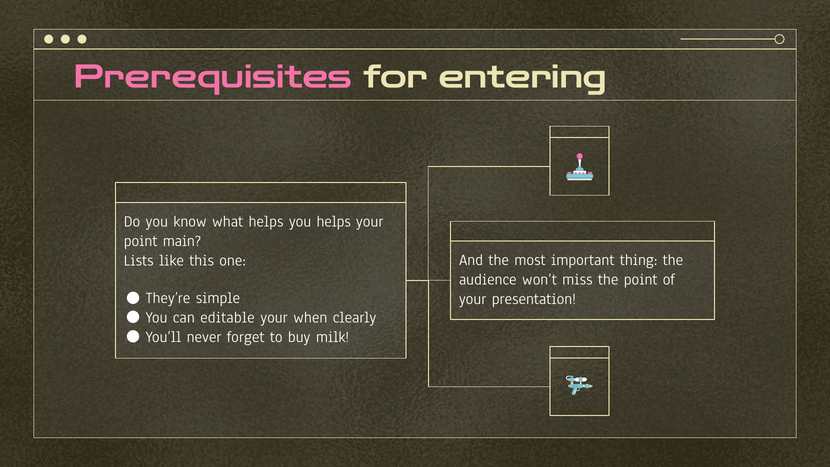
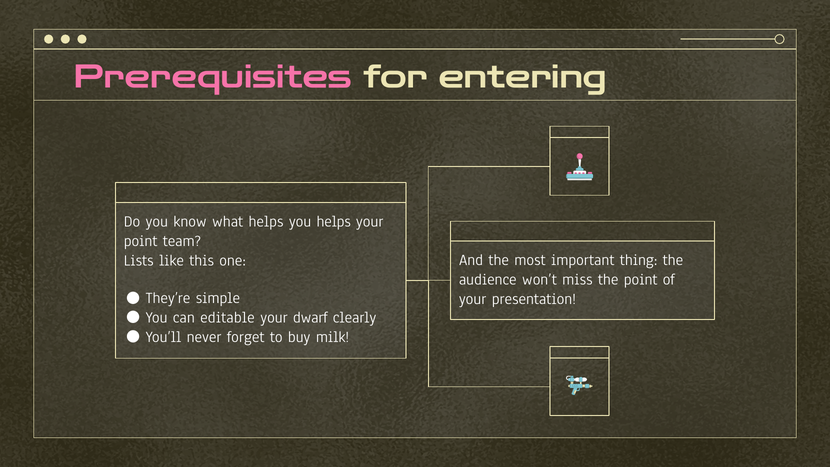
main: main -> team (182, 241)
when: when -> dwarf (310, 317)
